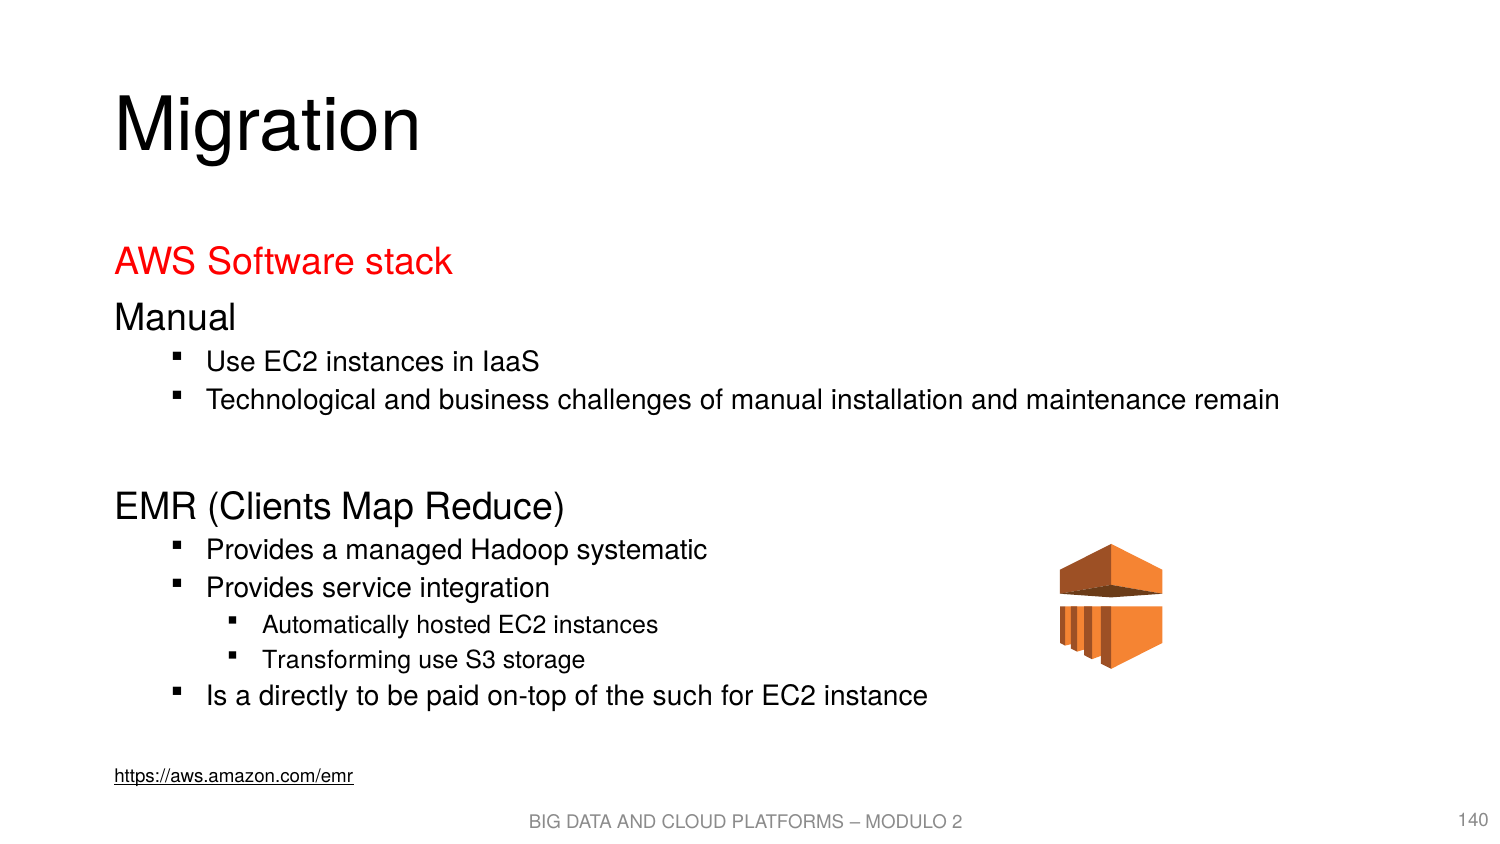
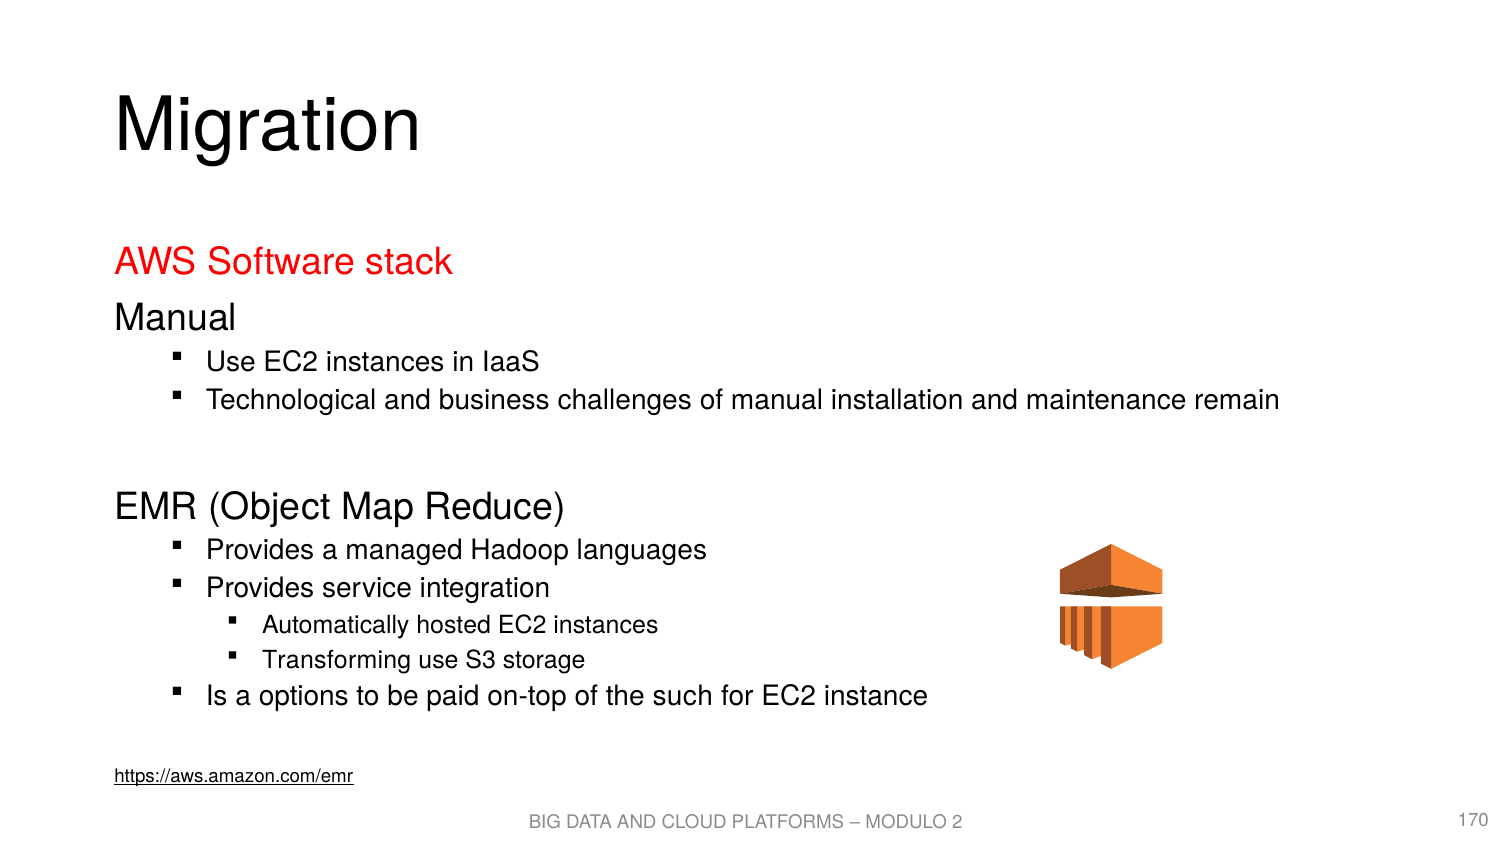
Clients: Clients -> Object (269, 507)
systematic: systematic -> languages (642, 550)
directly: directly -> options (304, 696)
140: 140 -> 170 (1473, 820)
